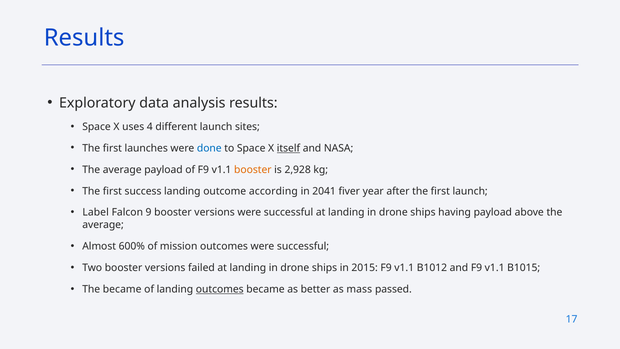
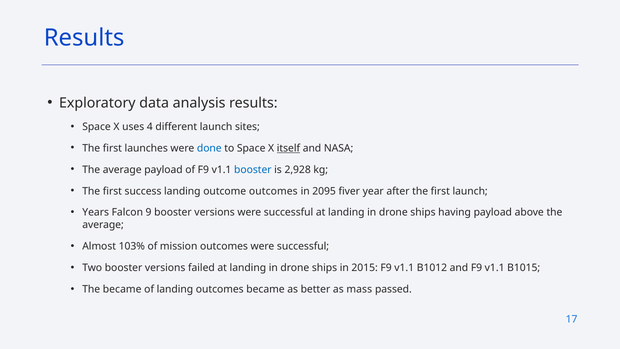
booster colour: orange -> blue (253, 170)
outcome according: according -> outcomes (273, 191)
2041: 2041 -> 2095 (324, 191)
Label: Label -> Years (96, 212)
600%: 600% -> 103% (132, 246)
outcomes underline: present -> none (220, 289)
